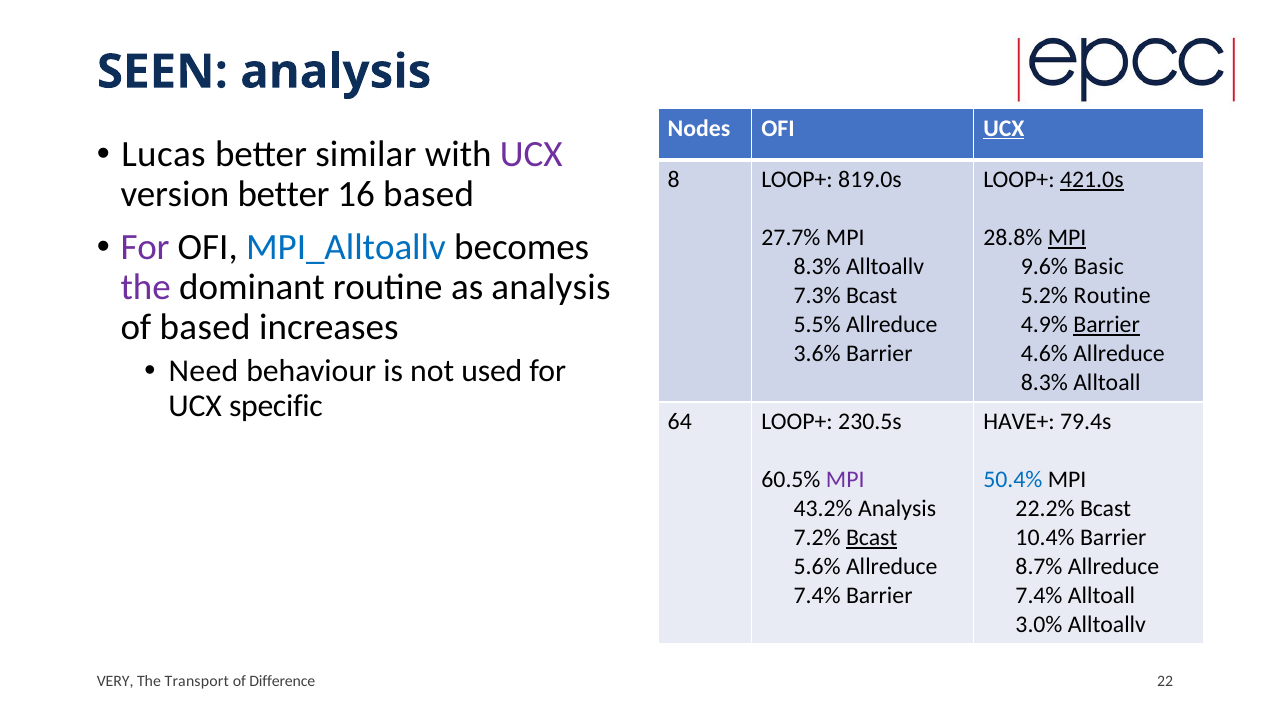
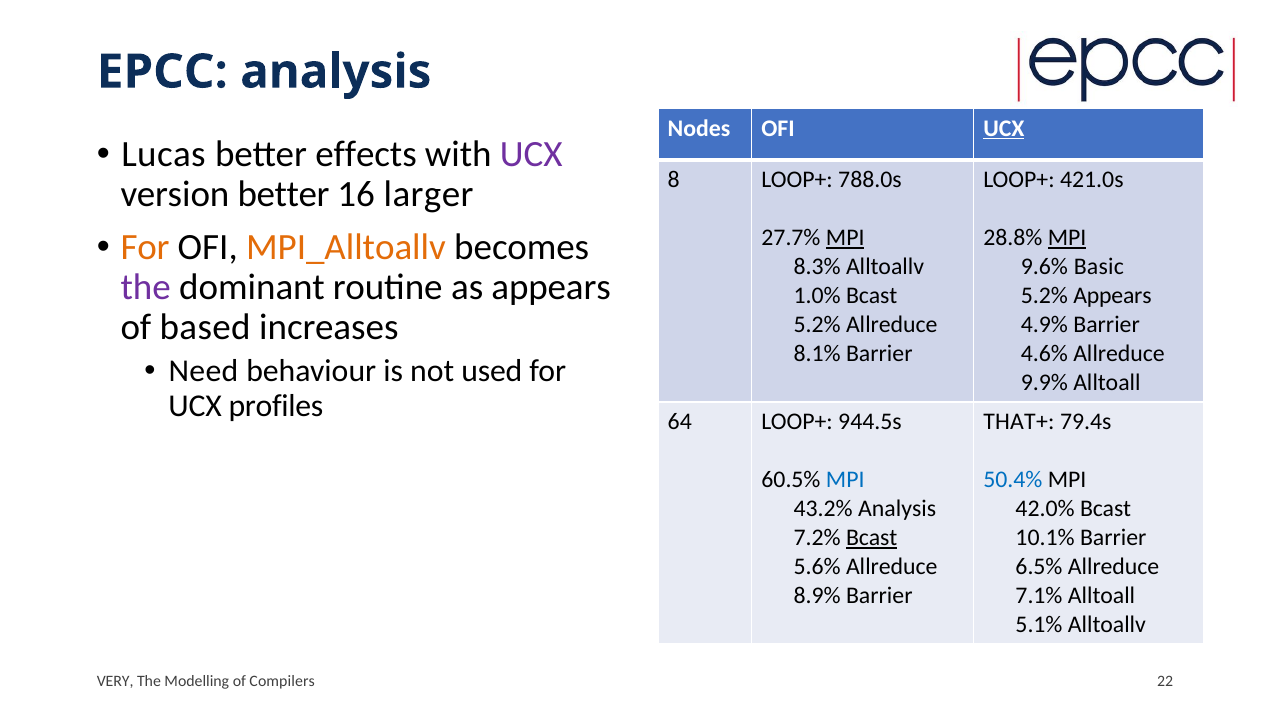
SEEN: SEEN -> EPCC (162, 72)
similar: similar -> effects (366, 154)
819.0s: 819.0s -> 788.0s (870, 180)
421.0s underline: present -> none (1092, 180)
16 based: based -> larger (429, 194)
MPI underline: none -> present (845, 238)
For colour: purple -> orange (145, 248)
MPI_Alltoallv colour: blue -> orange (346, 248)
as analysis: analysis -> appears (551, 288)
7.3%: 7.3% -> 1.0% (817, 296)
5.2% Routine: Routine -> Appears (1112, 296)
5.5%: 5.5% -> 5.2% (817, 325)
Barrier underline: present -> none (1107, 325)
3.6%: 3.6% -> 8.1% (817, 354)
8.3%: 8.3% -> 9.9% (1044, 383)
specific: specific -> profiles (276, 406)
230.5s: 230.5s -> 944.5s (870, 422)
HAVE+: HAVE+ -> THAT+ (1019, 422)
MPI colour: purple -> blue (845, 480)
22.2%: 22.2% -> 42.0% (1045, 509)
10.4%: 10.4% -> 10.1% (1045, 538)
8.7%: 8.7% -> 6.5% (1039, 567)
7.4%: 7.4% -> 8.9% (817, 596)
7.4%: 7.4% -> 7.1% (1039, 596)
3.0%: 3.0% -> 5.1% (1039, 625)
Transport: Transport -> Modelling (197, 682)
Difference: Difference -> Compilers (282, 682)
